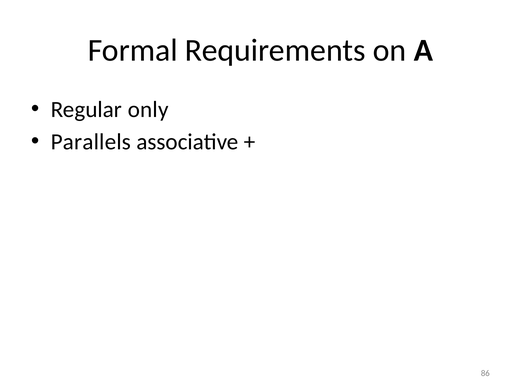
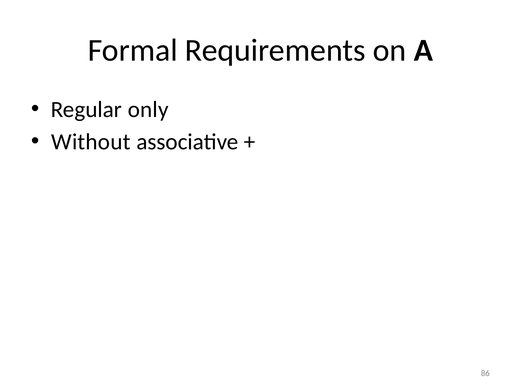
Parallels: Parallels -> Without (91, 142)
